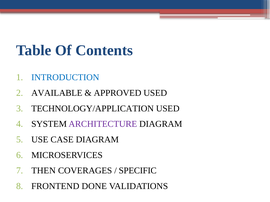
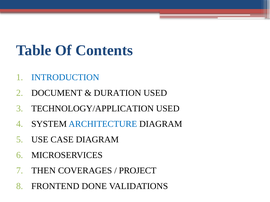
AVAILABLE: AVAILABLE -> DOCUMENT (57, 93)
APPROVED: APPROVED -> DURATION (118, 93)
ARCHITECTURE colour: purple -> blue (103, 124)
SPECIFIC: SPECIFIC -> PROJECT (138, 171)
